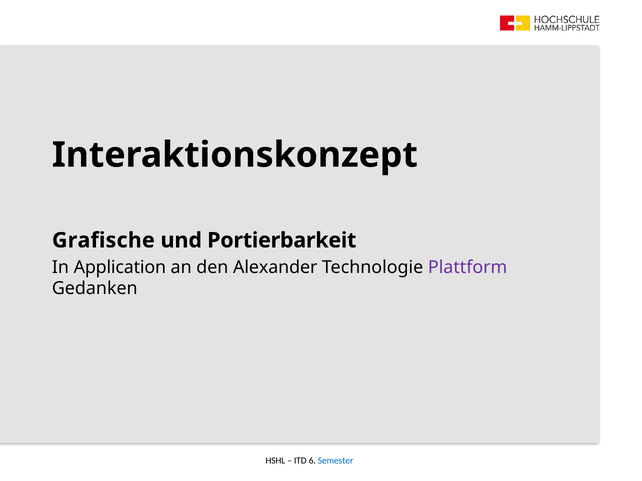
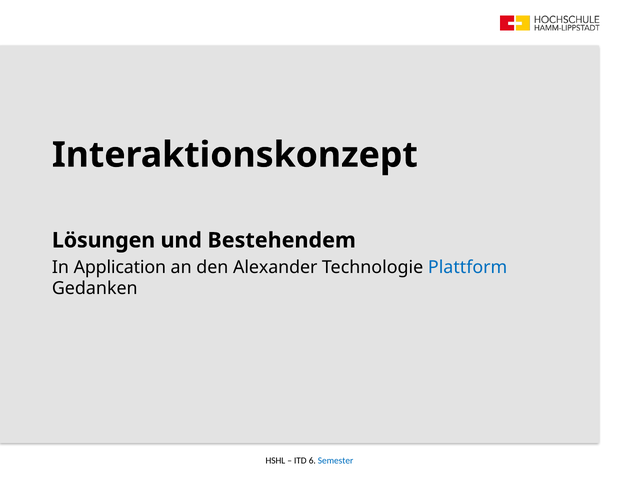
Grafische: Grafische -> Lösungen (104, 241)
Portierbarkeit: Portierbarkeit -> Bestehendem (282, 241)
Plattform colour: purple -> blue (468, 267)
